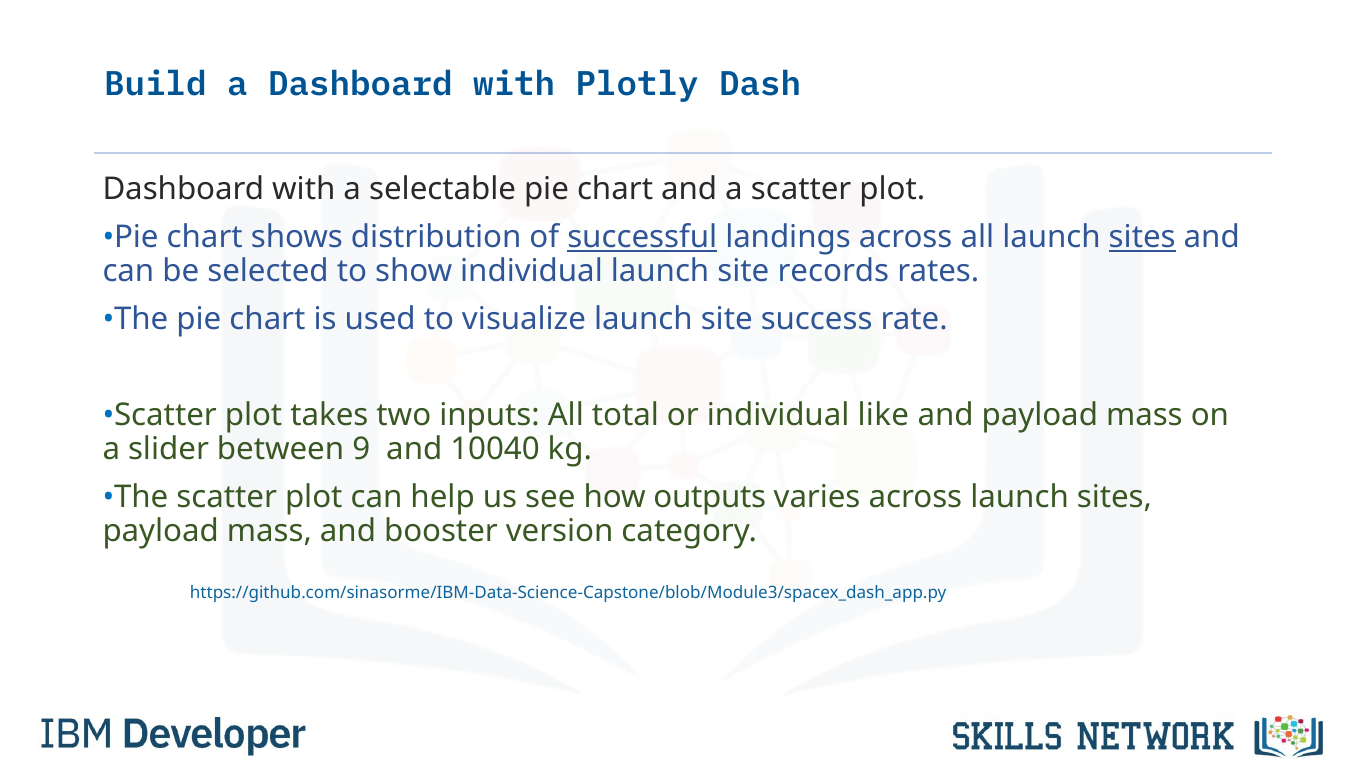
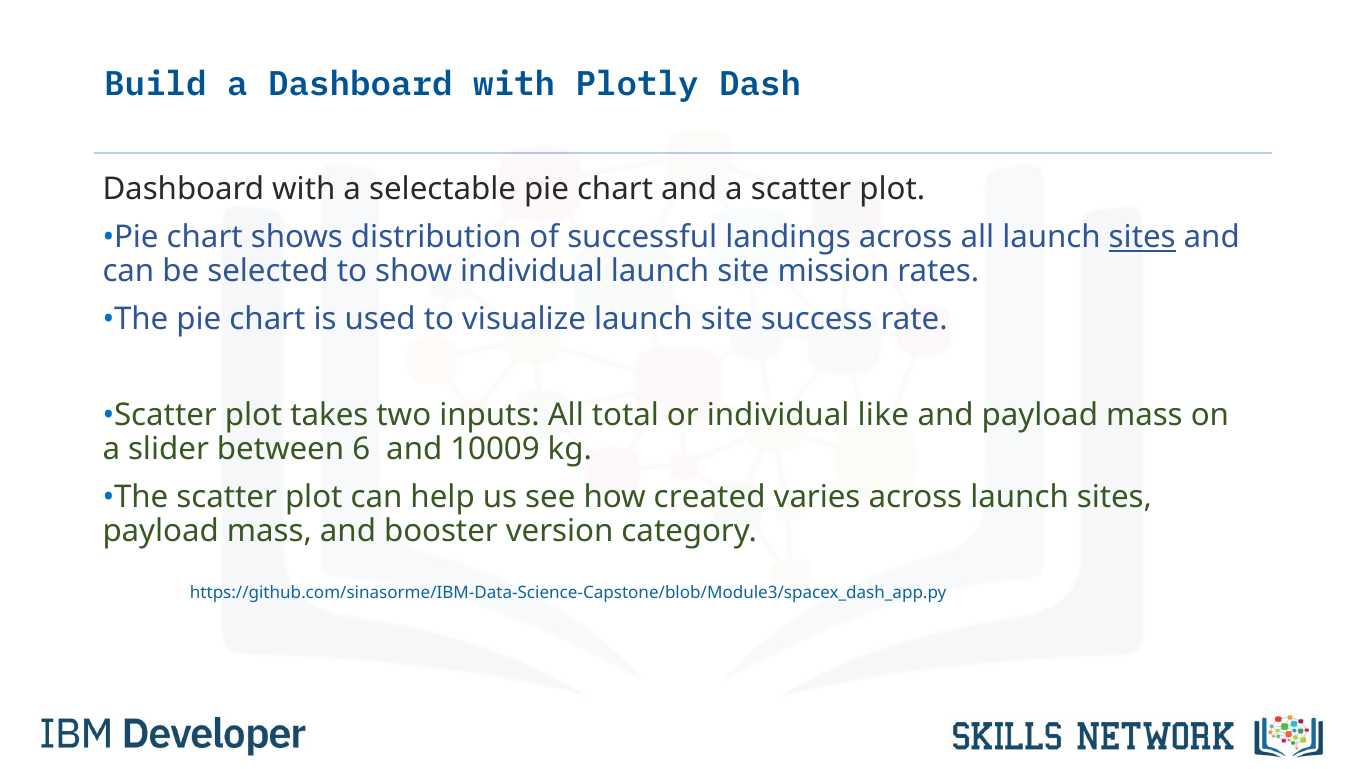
successful underline: present -> none (642, 237)
records: records -> mission (834, 271)
9: 9 -> 6 (361, 449)
10040: 10040 -> 10009 (495, 449)
outputs: outputs -> created (710, 497)
